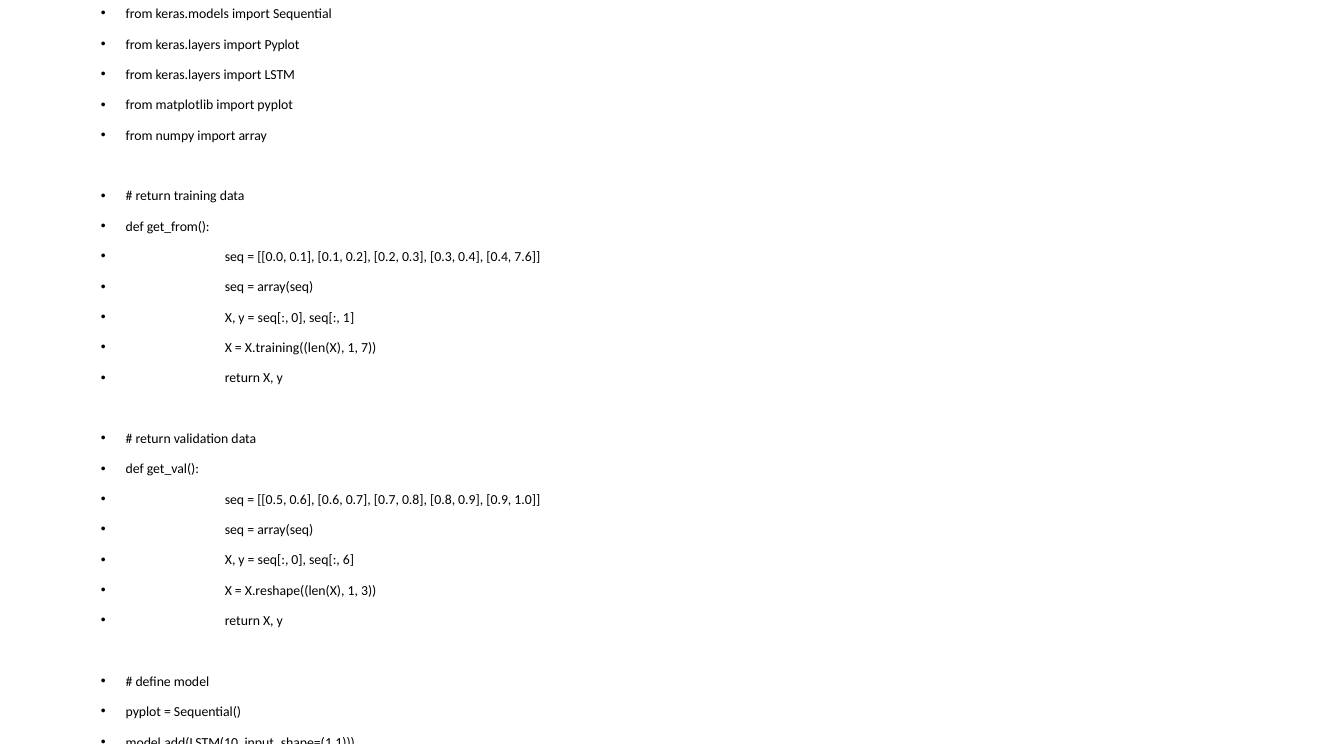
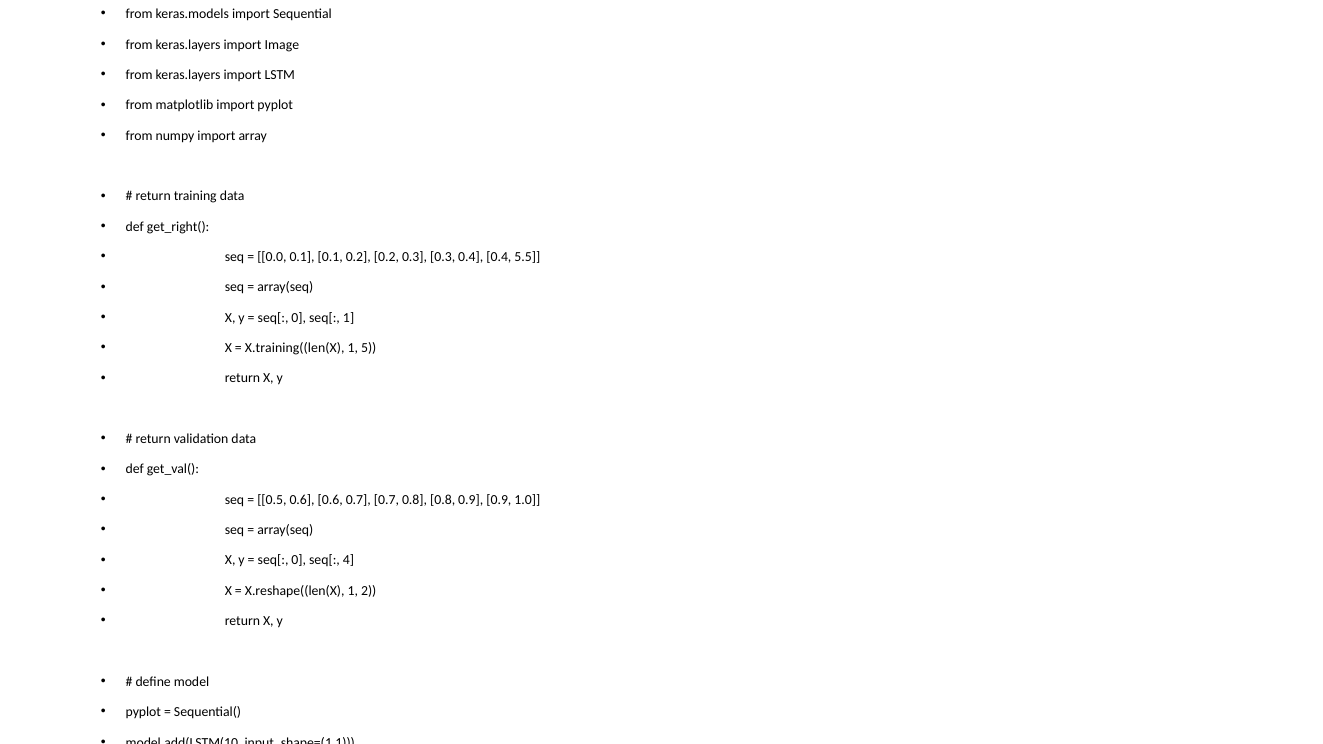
keras.layers import Pyplot: Pyplot -> Image (282, 45)
get_from(: get_from( -> get_right( (178, 227)
7.6: 7.6 -> 5.5 (527, 257)
7: 7 -> 5 (369, 348)
6: 6 -> 4 (349, 561)
3: 3 -> 2 (369, 591)
